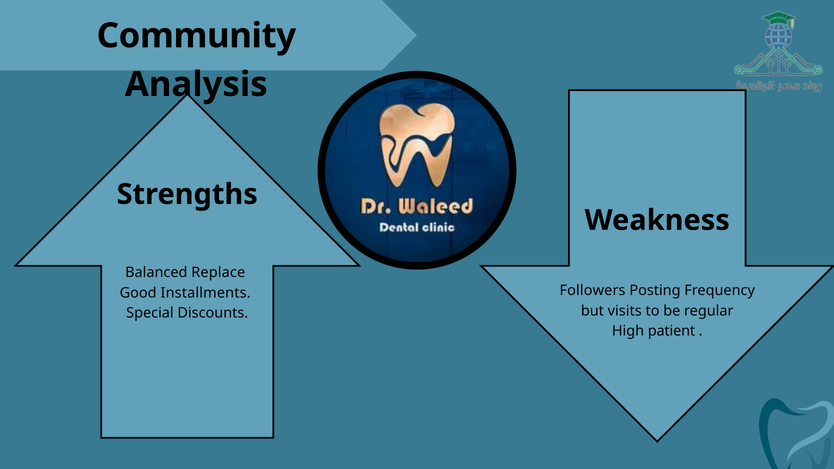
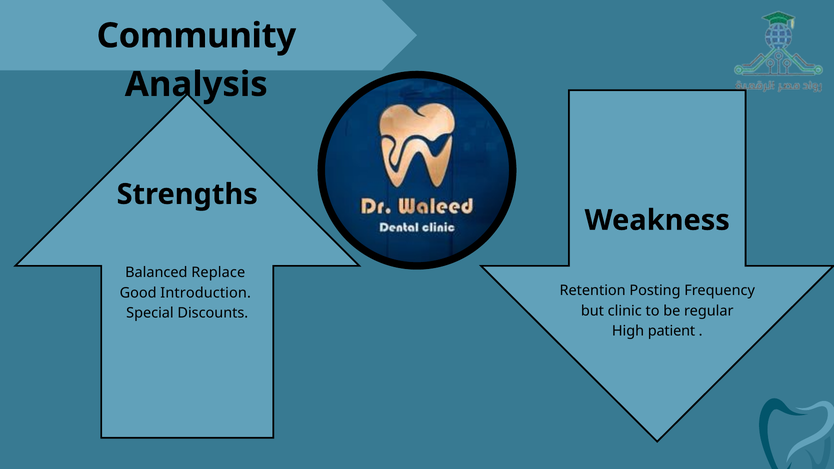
Followers: Followers -> Retention (593, 291)
Installments: Installments -> Introduction (206, 293)
visits: visits -> clinic (625, 311)
